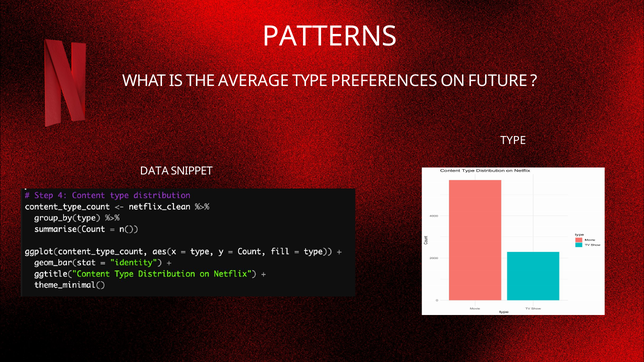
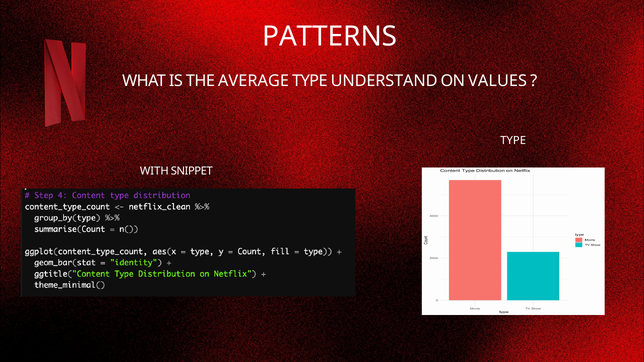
PREFERENCES: PREFERENCES -> UNDERSTAND (384, 81)
FUTURE: FUTURE -> VALUES (498, 81)
DATA: DATA -> WITH (154, 171)
